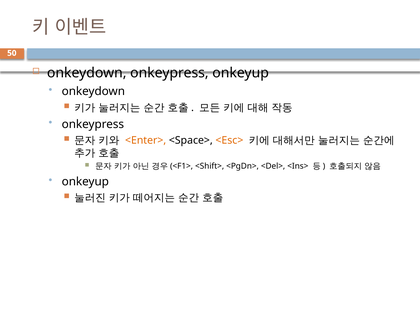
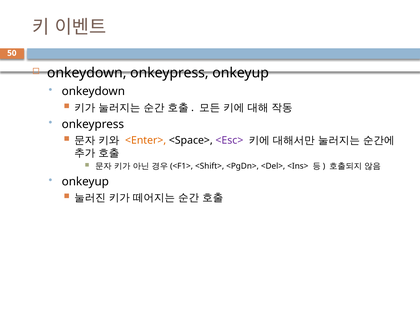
<Esc> colour: orange -> purple (229, 140)
